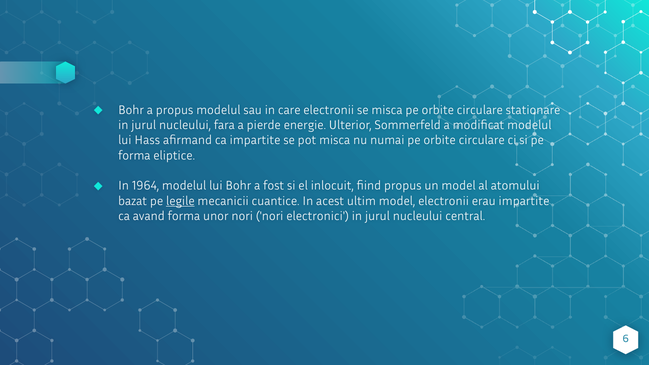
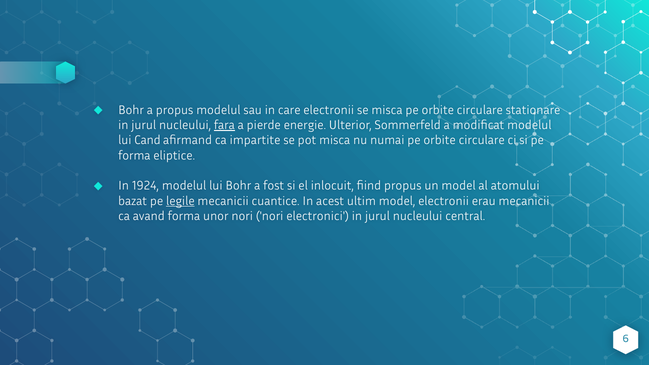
fara underline: none -> present (224, 125)
Hass: Hass -> Cand (147, 140)
1964: 1964 -> 1924 (145, 186)
erau impartite: impartite -> mecanicii (524, 201)
